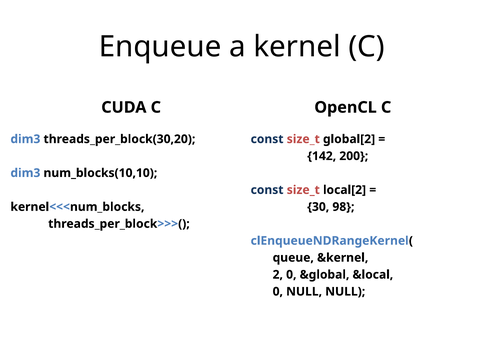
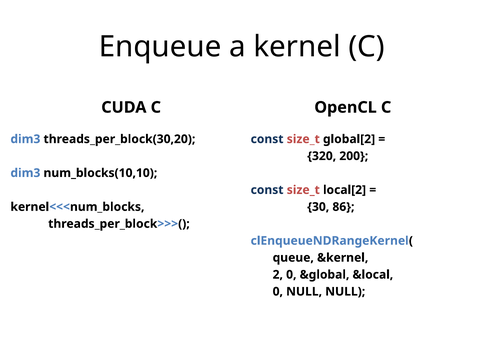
142: 142 -> 320 (322, 156)
98: 98 -> 86 (343, 207)
